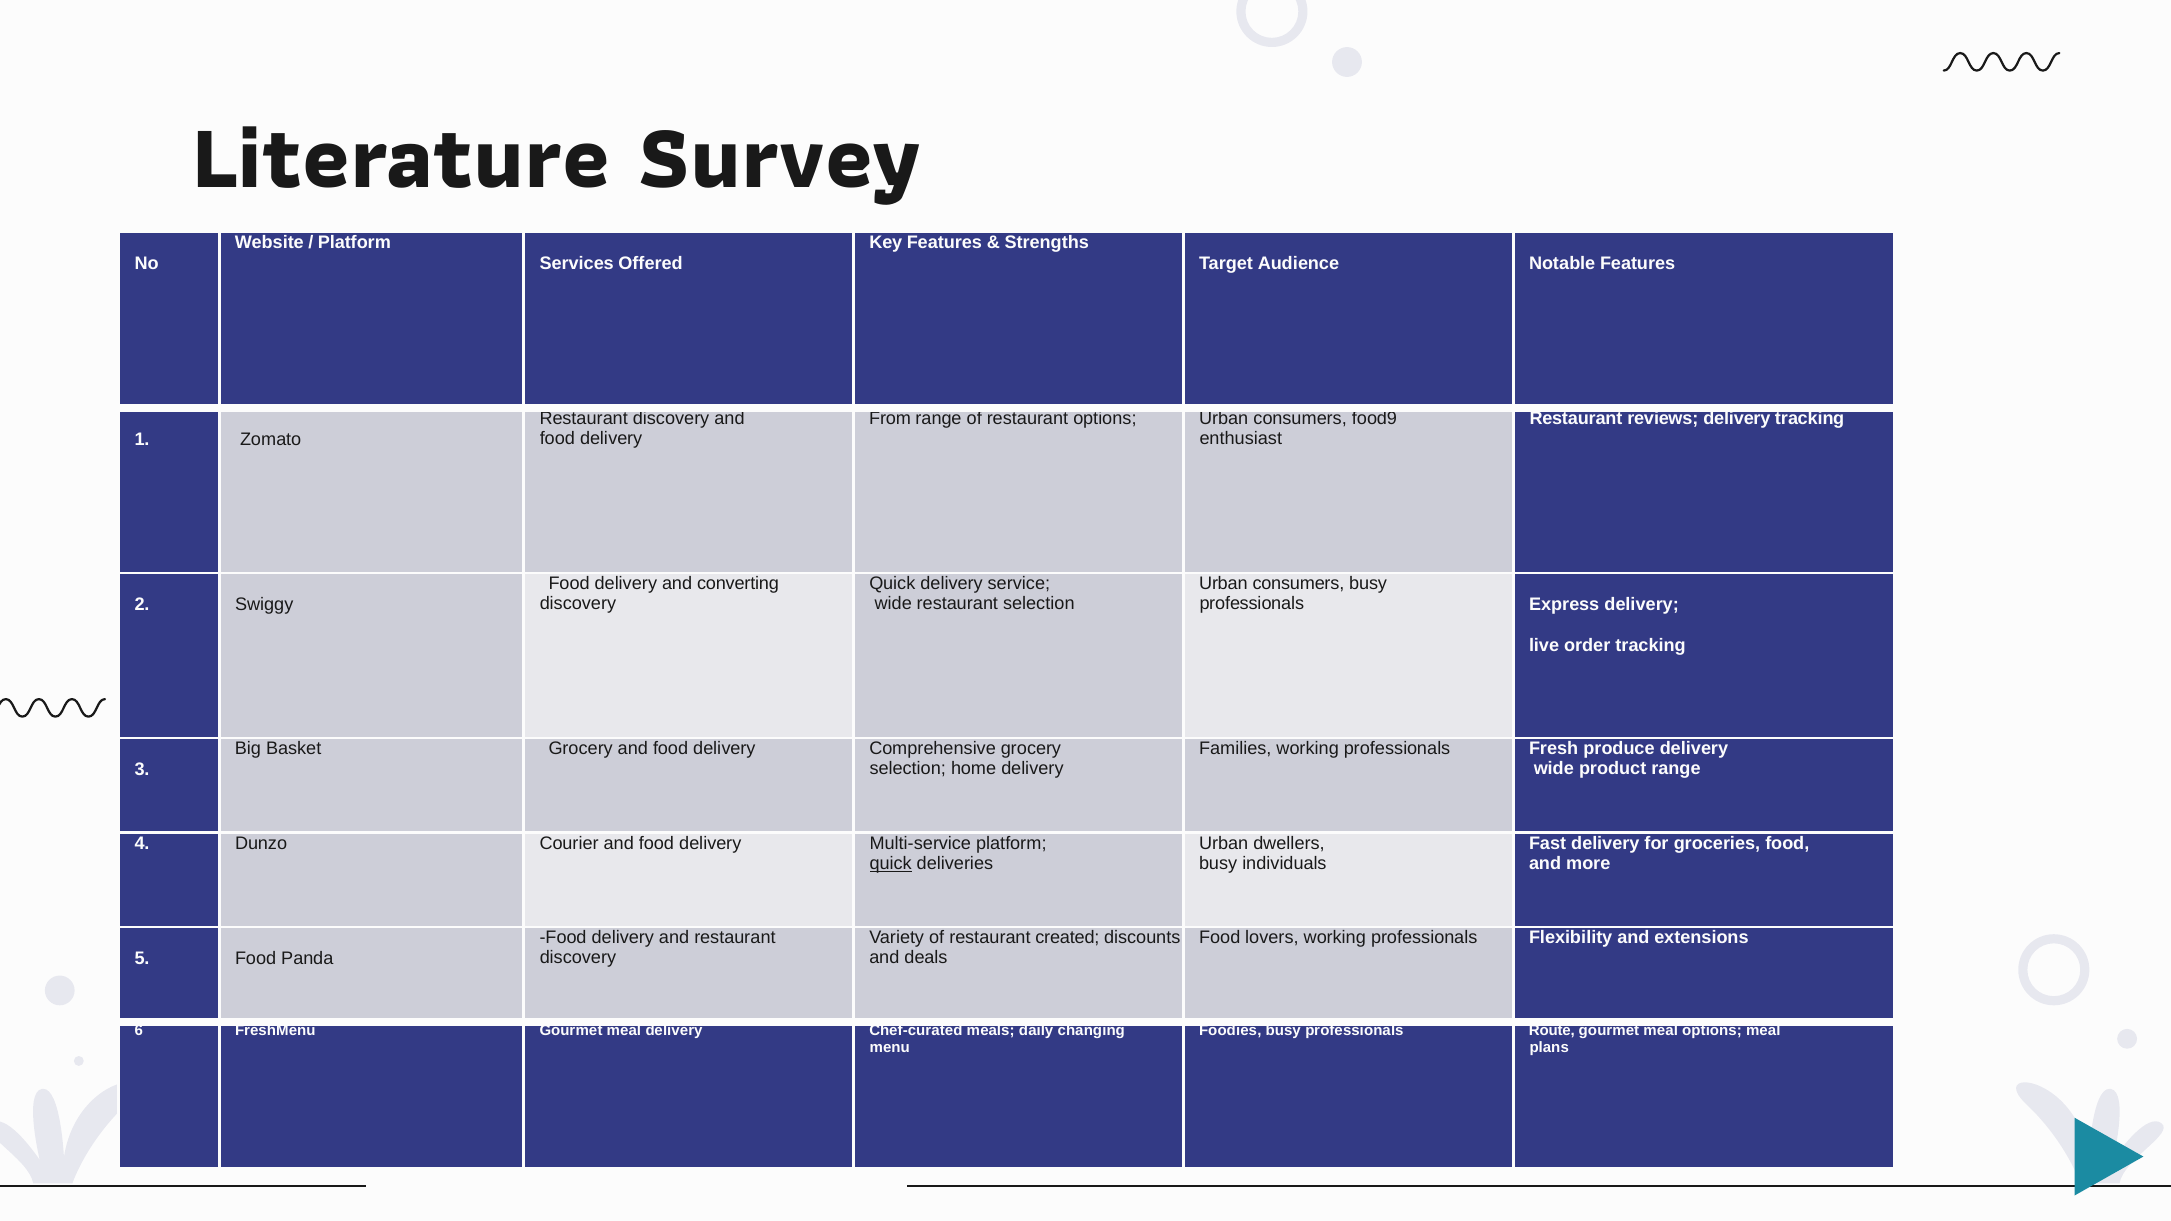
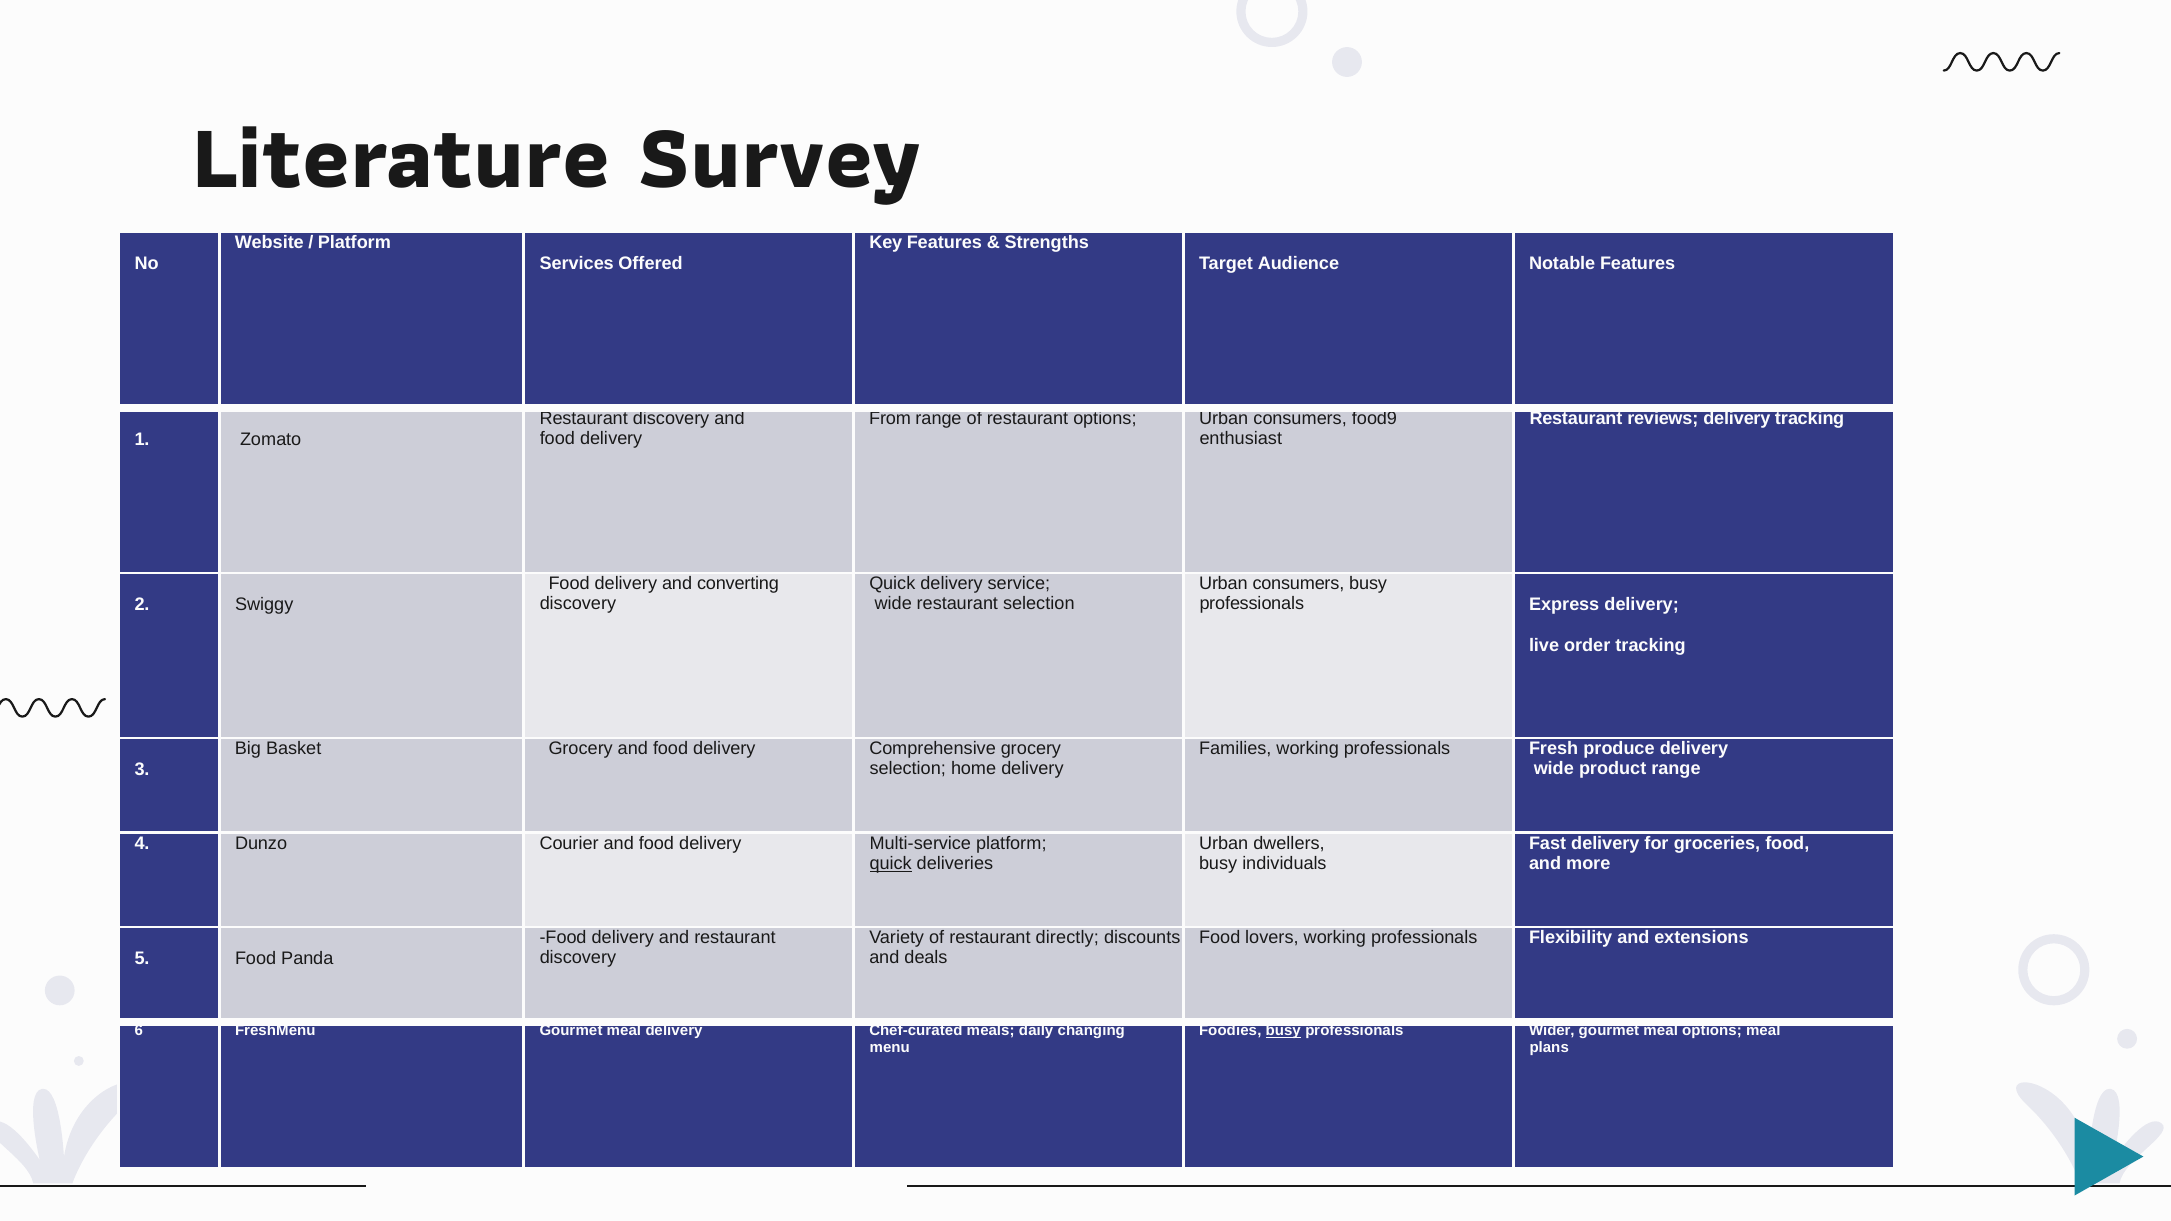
created: created -> directly (1067, 938)
busy underline: none -> present (1283, 1031)
Route: Route -> Wider (1552, 1031)
